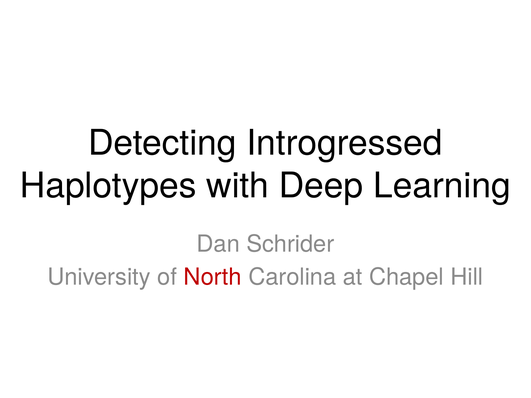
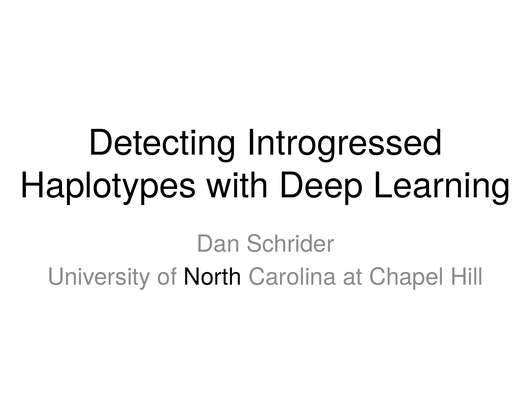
North colour: red -> black (213, 277)
